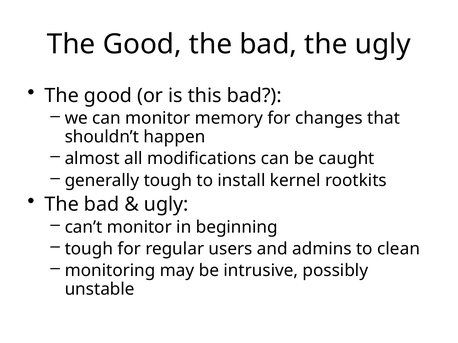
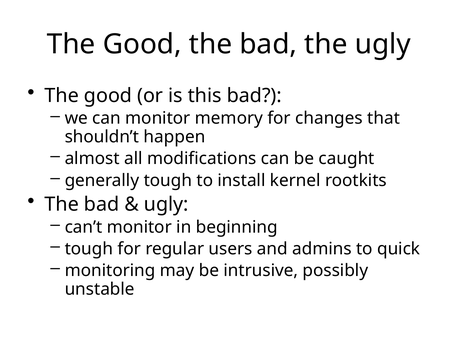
clean: clean -> quick (399, 249)
